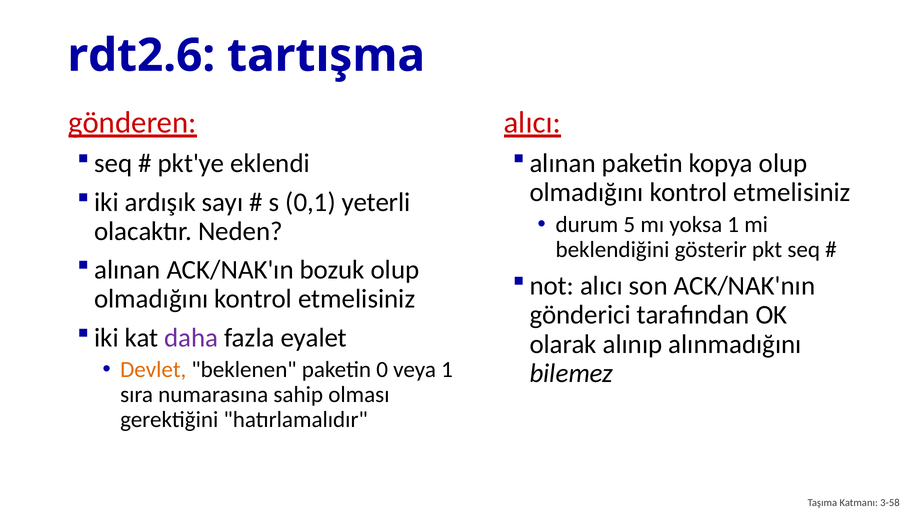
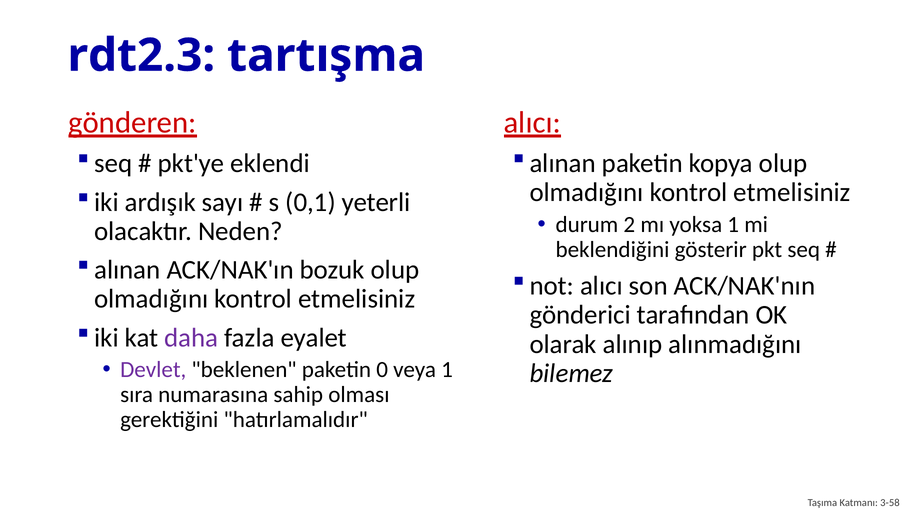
rdt2.6: rdt2.6 -> rdt2.3 (141, 56)
5: 5 -> 2 (629, 224)
Devlet colour: orange -> purple (153, 369)
